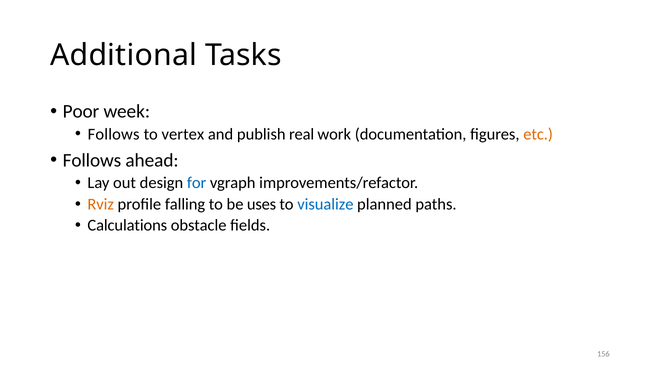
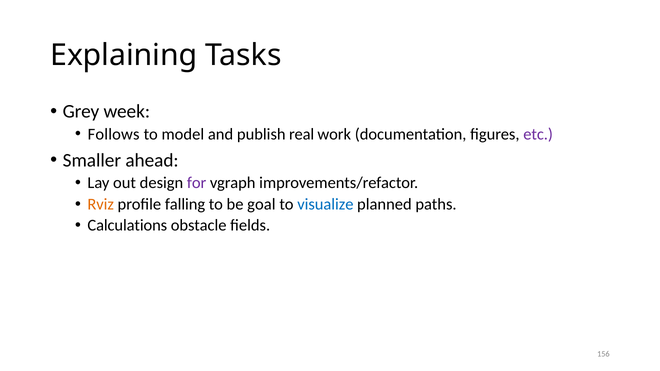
Additional: Additional -> Explaining (124, 55)
Poor: Poor -> Grey (81, 112)
vertex: vertex -> model (183, 134)
etc colour: orange -> purple (538, 134)
Follows: Follows -> Smaller (92, 160)
for colour: blue -> purple (197, 183)
uses: uses -> goal (261, 204)
